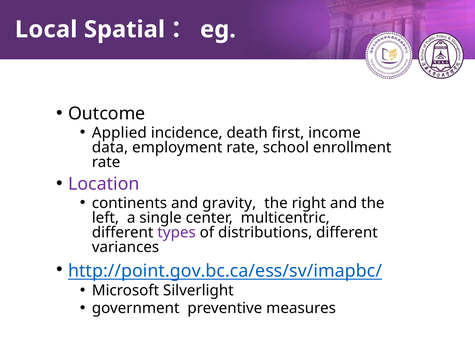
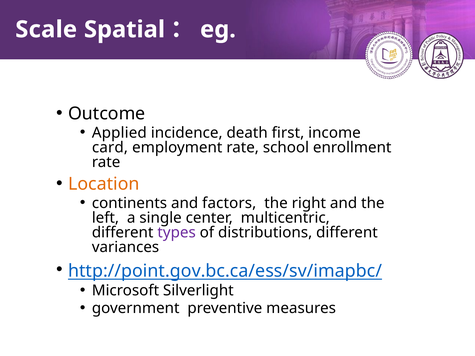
Local: Local -> Scale (46, 30)
data: data -> card (110, 148)
Location colour: purple -> orange (104, 184)
gravity: gravity -> factors (229, 203)
